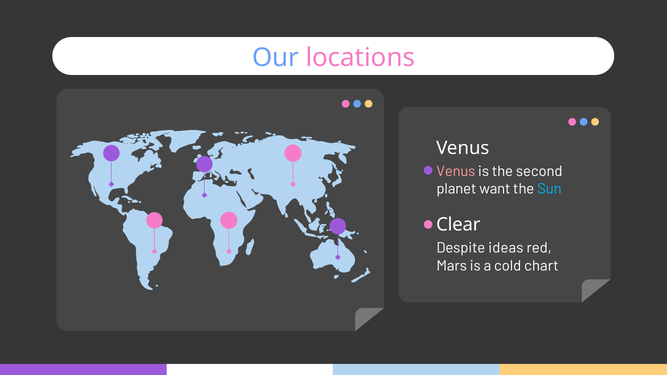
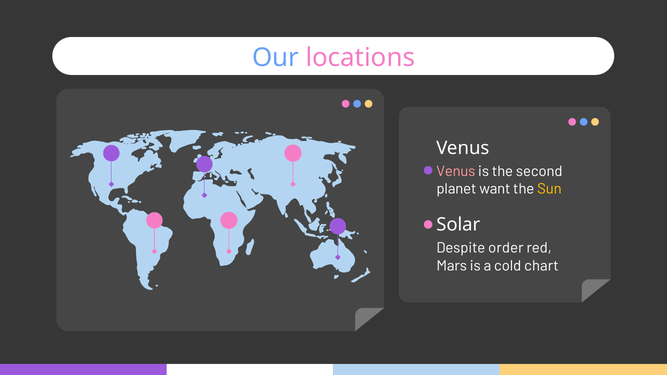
Sun colour: light blue -> yellow (549, 189)
Clear: Clear -> Solar (458, 225)
ideas: ideas -> order (506, 248)
